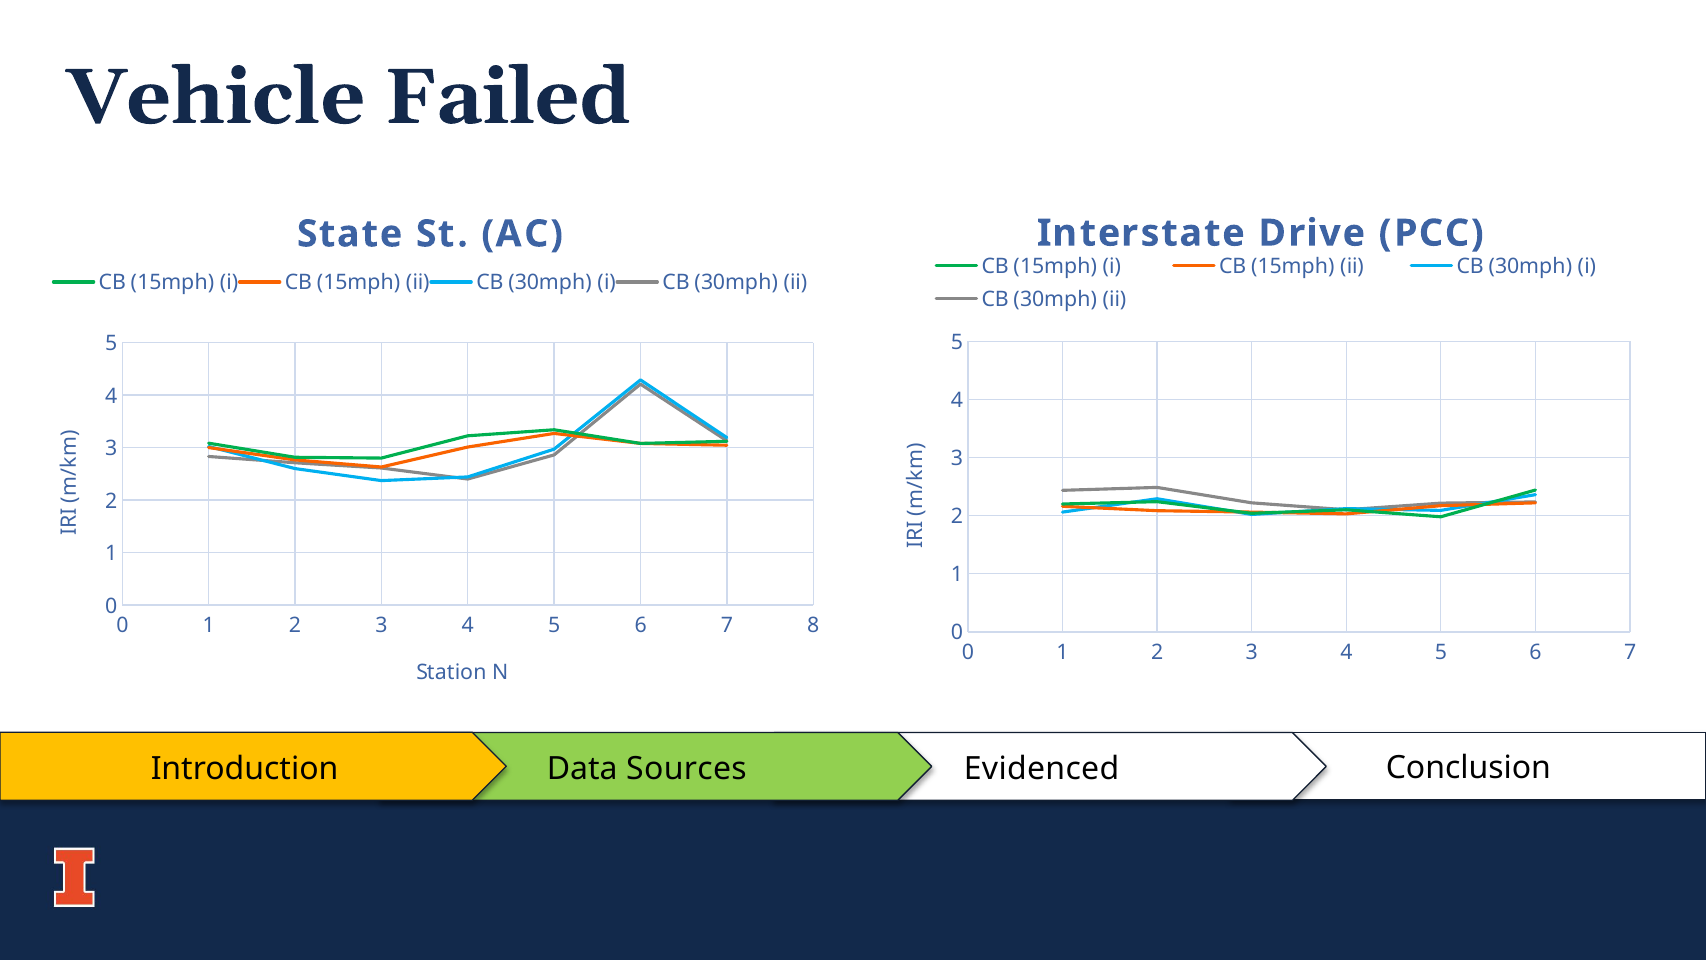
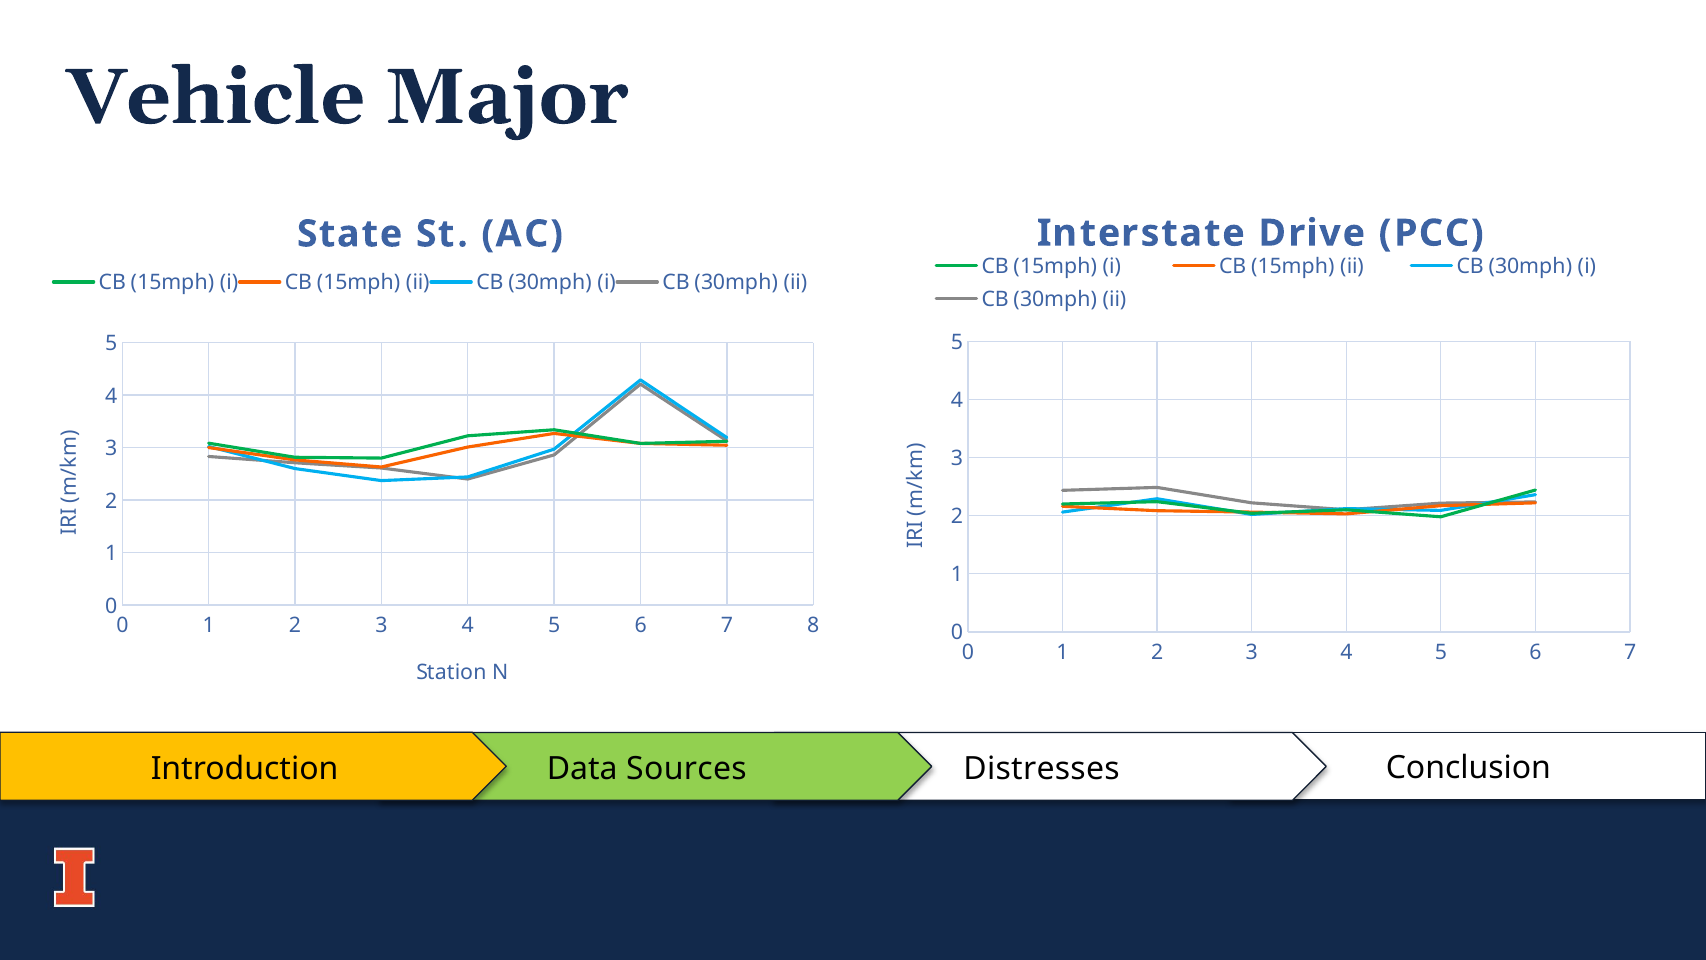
Failed: Failed -> Major (507, 97)
Evidenced: Evidenced -> Distresses (1042, 768)
